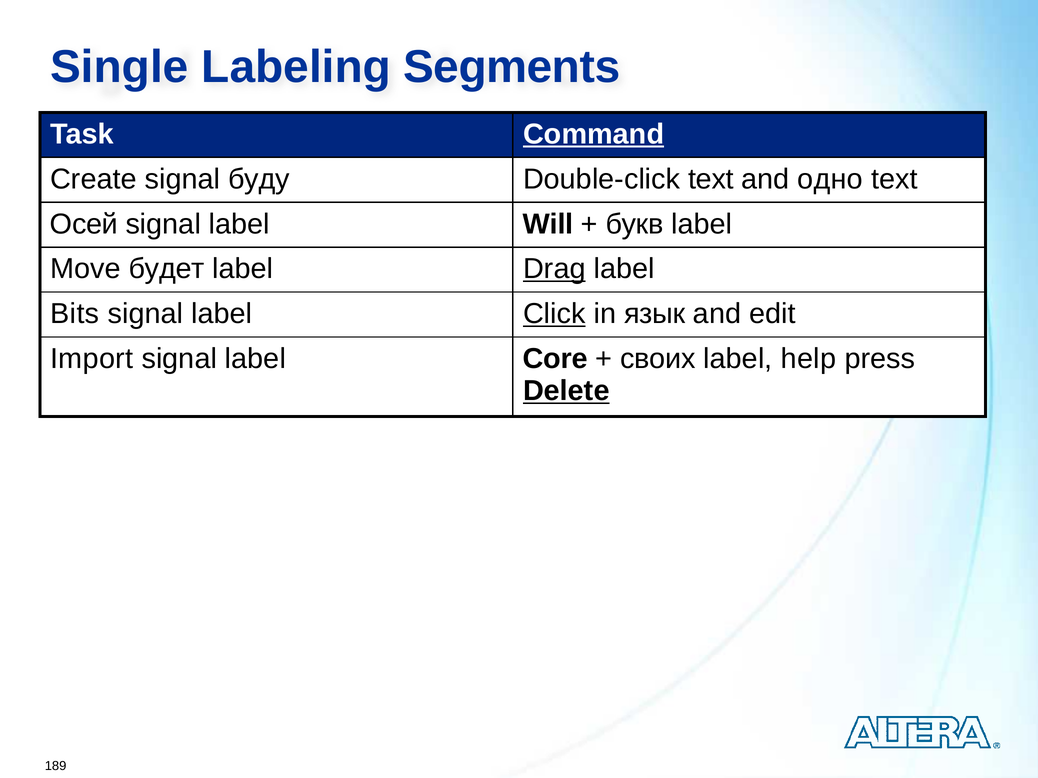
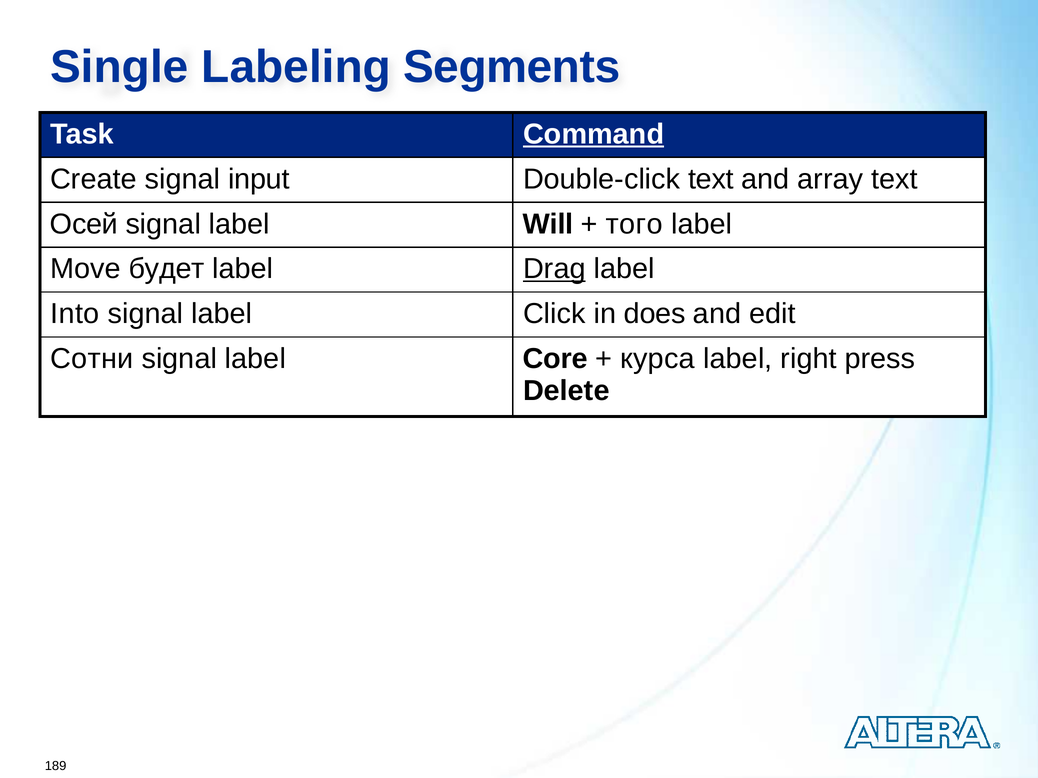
буду: буду -> input (259, 179)
одно: одно -> array (830, 179)
букв: букв -> того (634, 224)
Bits: Bits -> Into (75, 314)
Click underline: present -> none (554, 314)
язык: язык -> does (655, 314)
Import: Import -> Сотни (92, 359)
своих: своих -> курса (658, 359)
help: help -> right (809, 359)
Delete underline: present -> none (566, 391)
